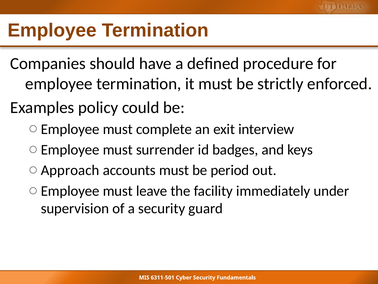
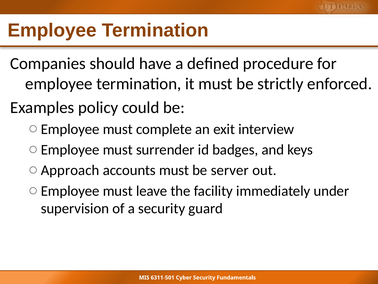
period: period -> server (230, 170)
